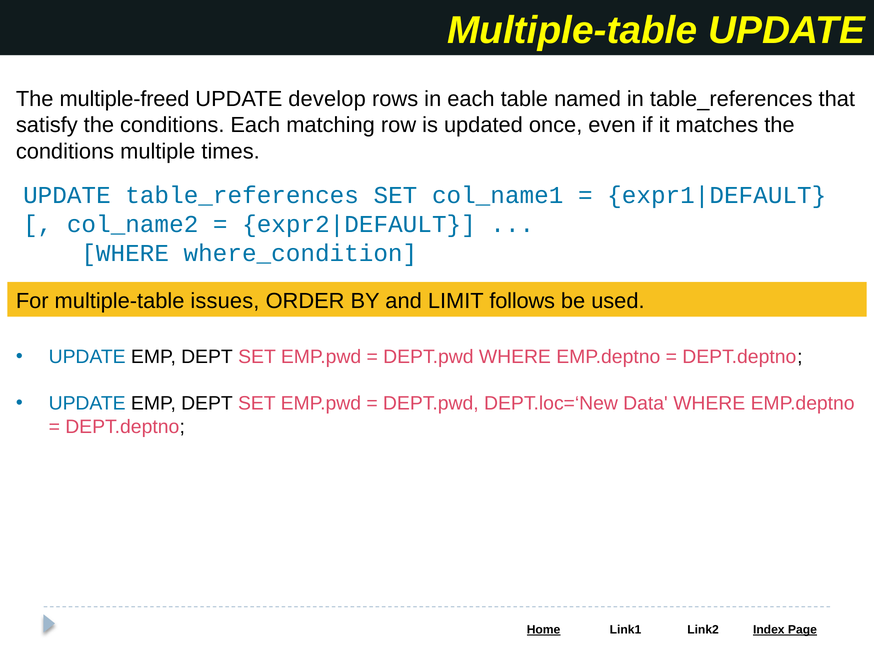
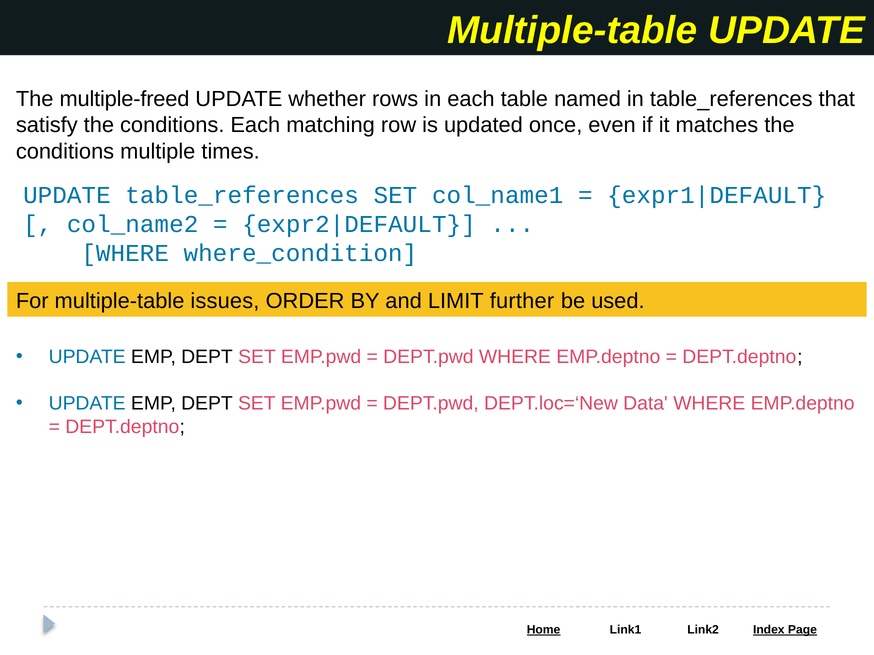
develop: develop -> whether (327, 99)
follows: follows -> further (522, 301)
